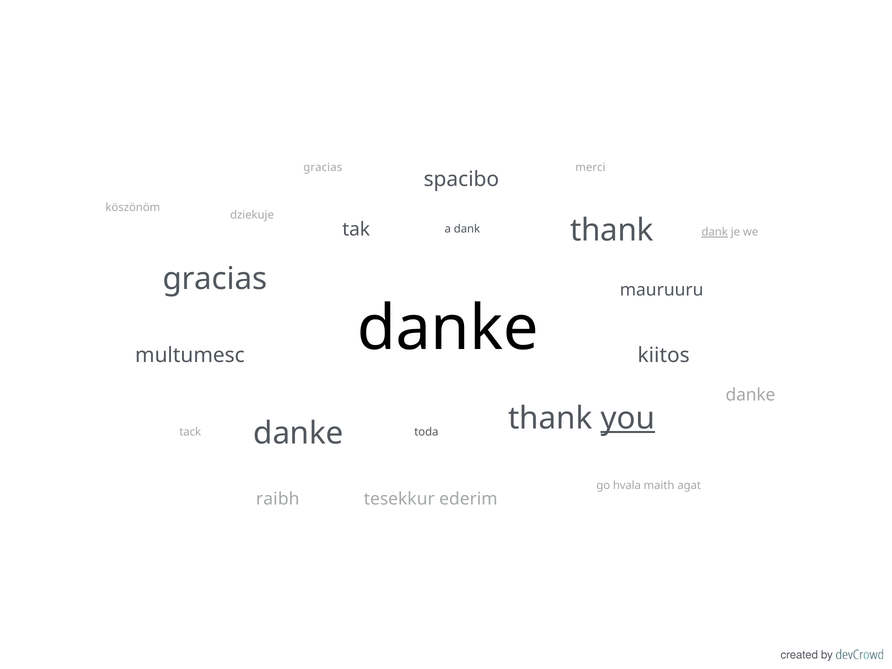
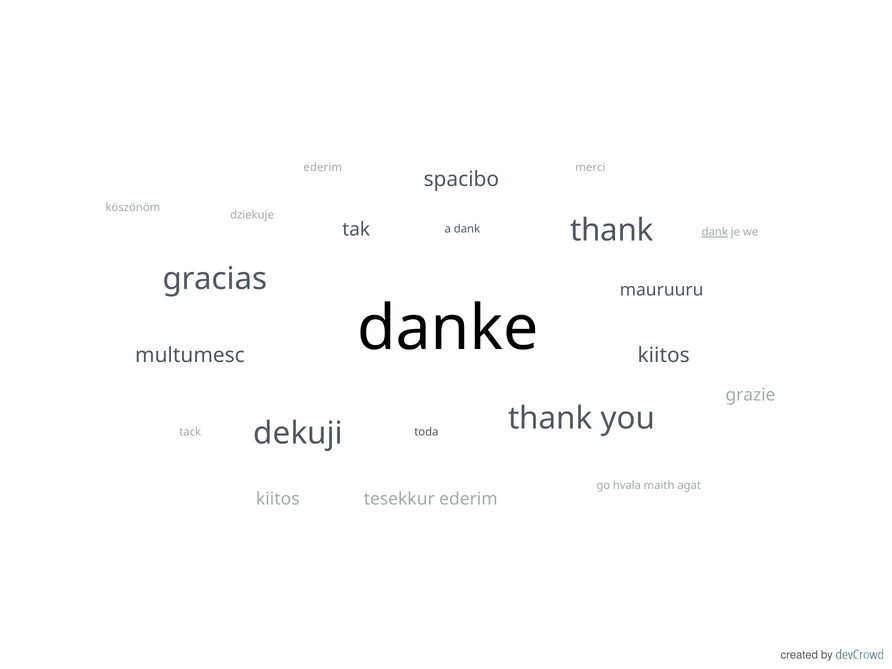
gracias: gracias -> ederim (323, 168)
danke: danke -> grazie (751, 395)
you underline: present -> none (628, 418)
danke: danke -> dekuji (298, 434)
raibh: raibh -> kiitos (278, 499)
